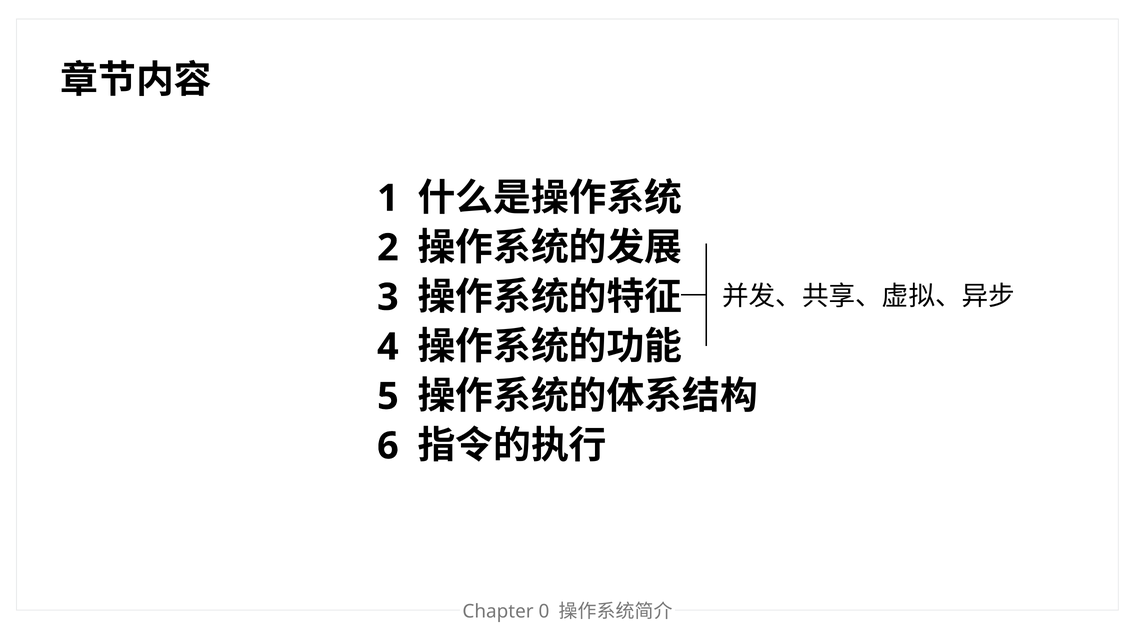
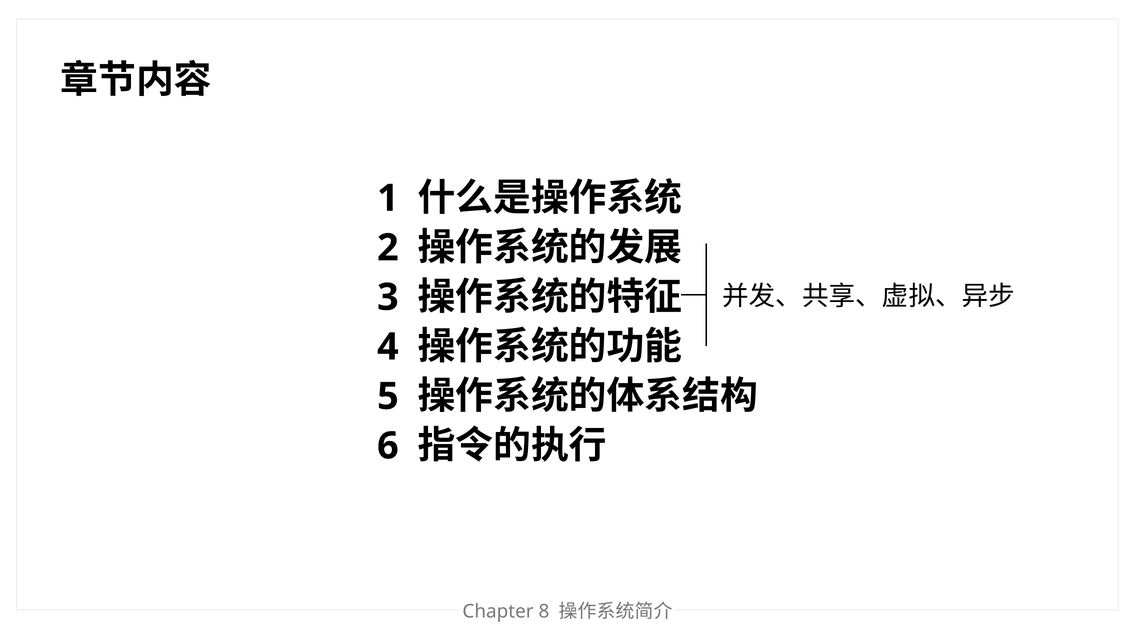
0: 0 -> 8 (544, 611)
